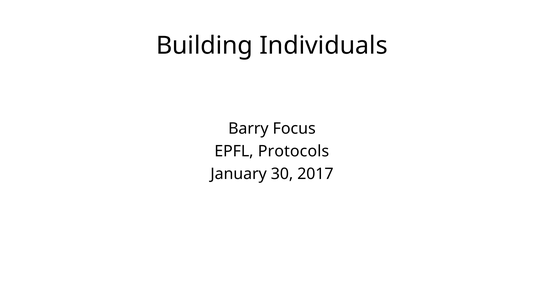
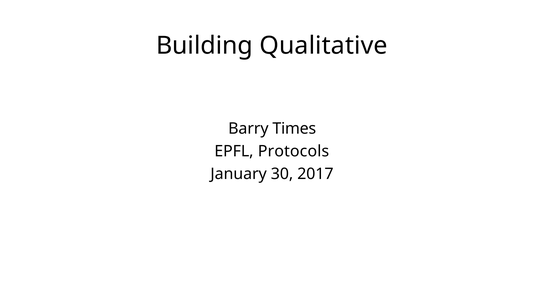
Individuals: Individuals -> Qualitative (324, 46)
Focus: Focus -> Times (294, 128)
